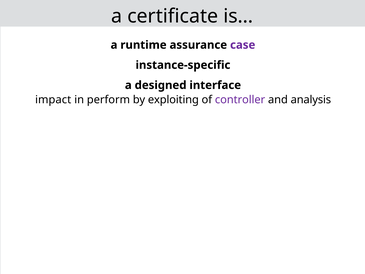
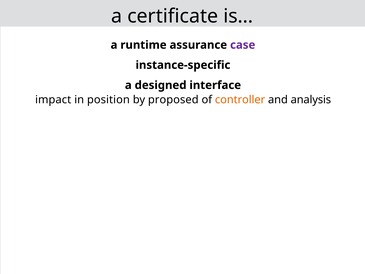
perform: perform -> position (108, 100)
exploiting: exploiting -> proposed (173, 100)
controller colour: purple -> orange (240, 100)
